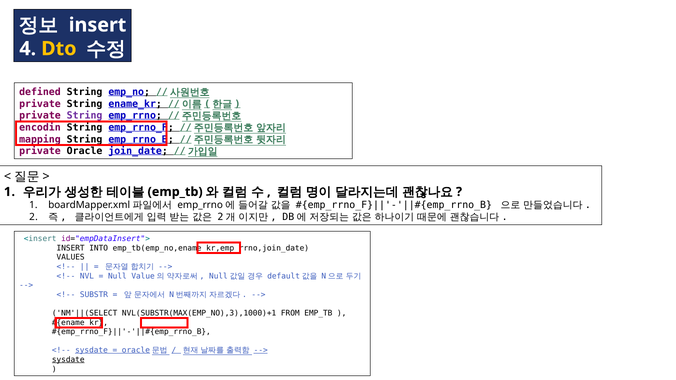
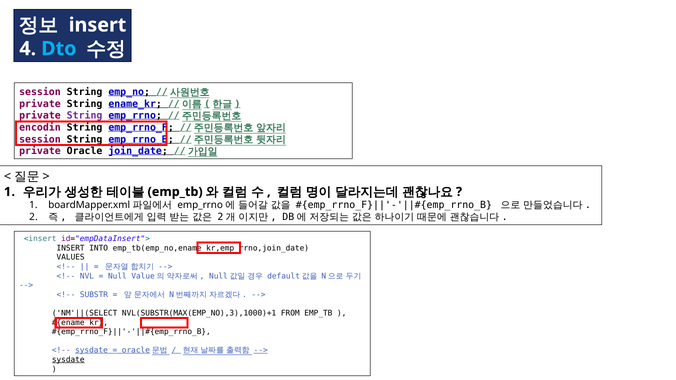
Dto colour: yellow -> light blue (59, 49)
defined: defined -> session (40, 92)
mapping: mapping -> session (40, 139)
